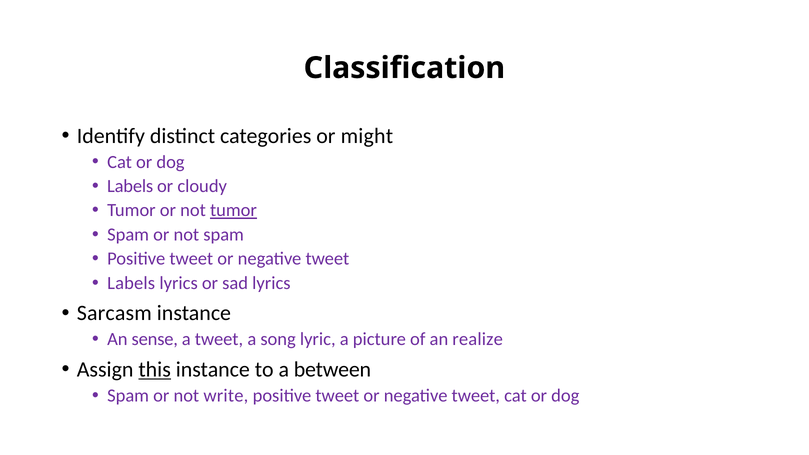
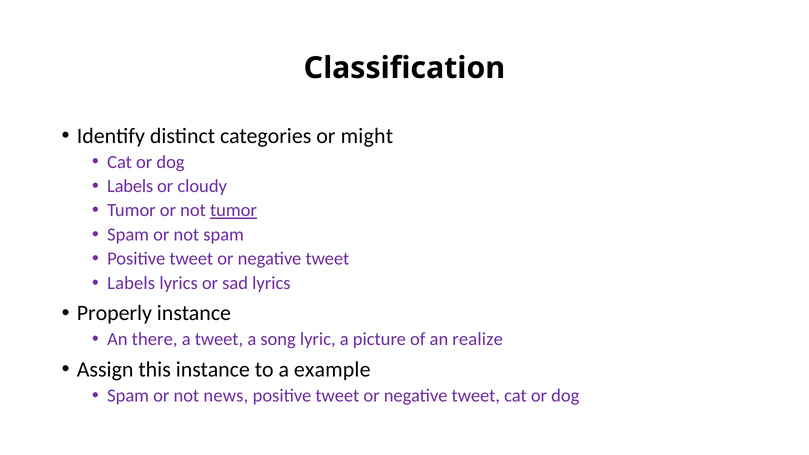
Sarcasm: Sarcasm -> Properly (114, 313)
sense: sense -> there (155, 339)
this underline: present -> none (155, 370)
between: between -> example (332, 370)
write: write -> news (226, 396)
